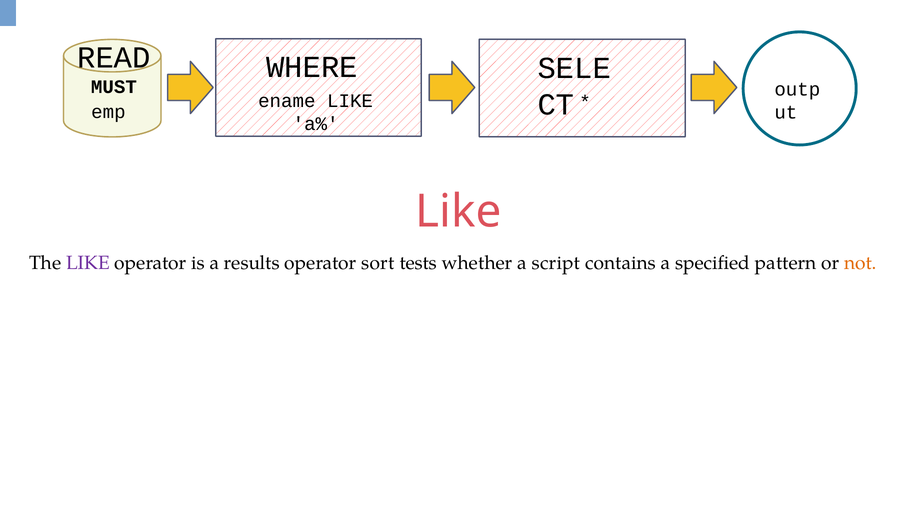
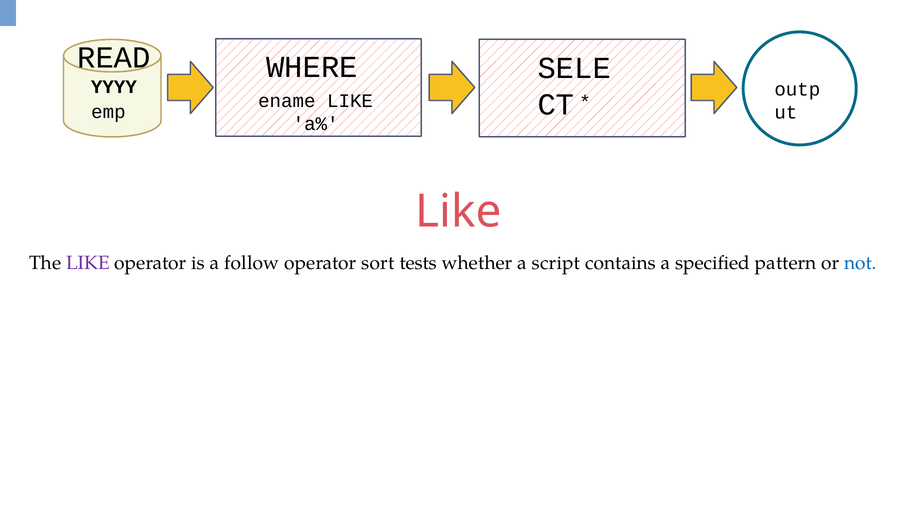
MUST: MUST -> YYYY (114, 87)
results: results -> follow (252, 263)
not colour: orange -> blue (860, 263)
